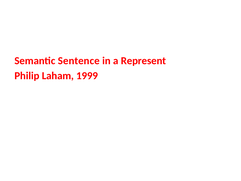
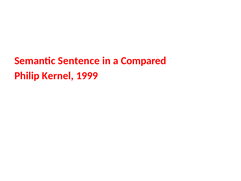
Represent: Represent -> Compared (144, 61)
Laham: Laham -> Kernel (58, 76)
